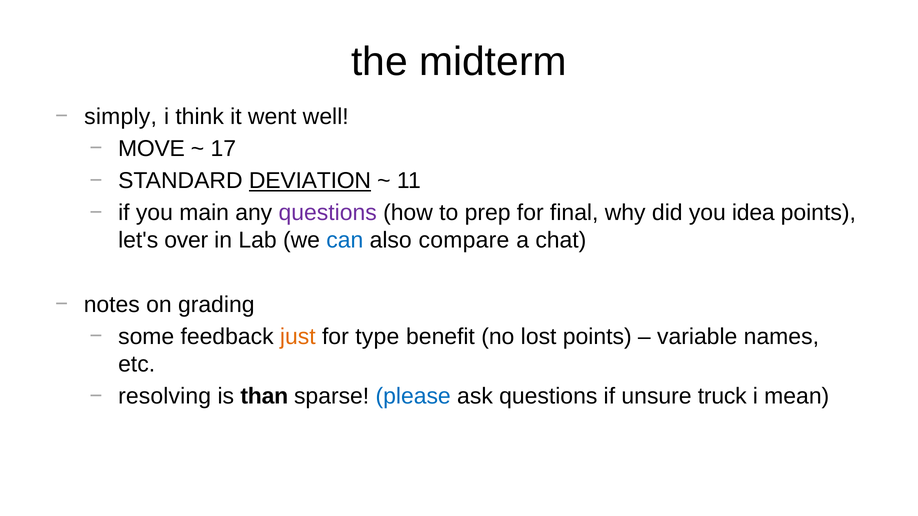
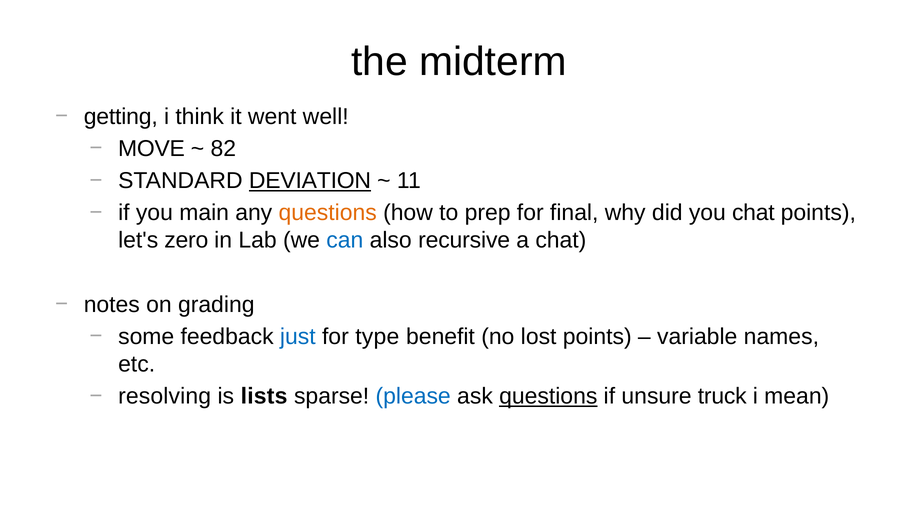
simply: simply -> getting (121, 117)
17: 17 -> 82 (223, 149)
questions colour: purple -> orange (328, 213)
you idea: idea -> chat (753, 213)
over: over -> zero (186, 241)
compare: compare -> recursive (464, 241)
just colour: orange -> blue (298, 337)
than: than -> lists (264, 397)
questions underline: none -> present (548, 397)
